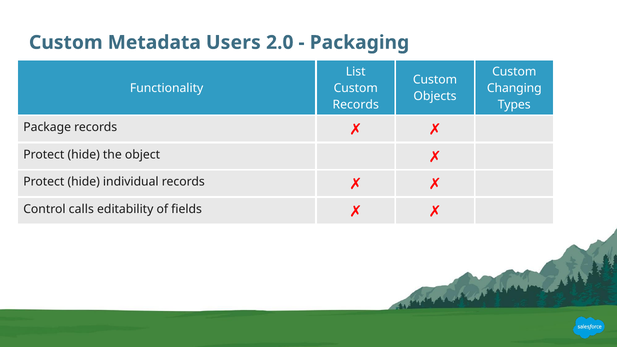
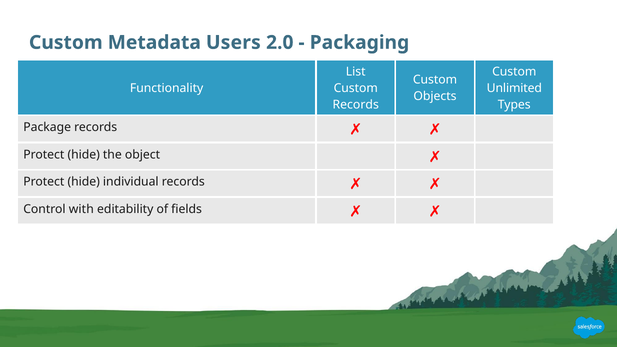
Changing: Changing -> Unlimited (514, 88)
calls: calls -> with (81, 209)
